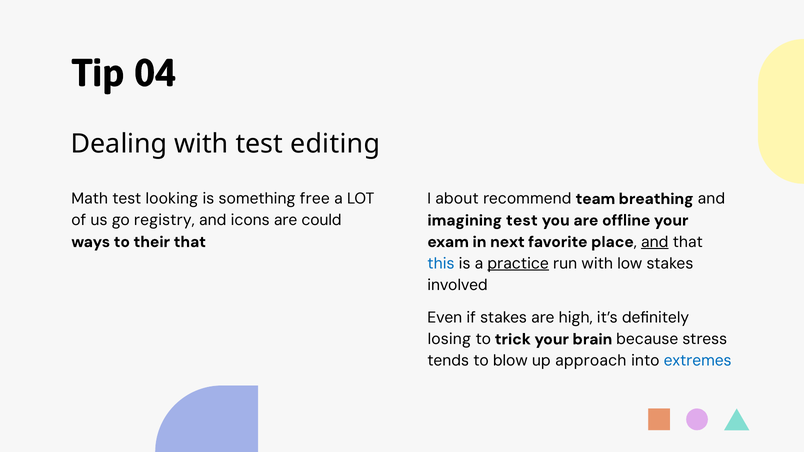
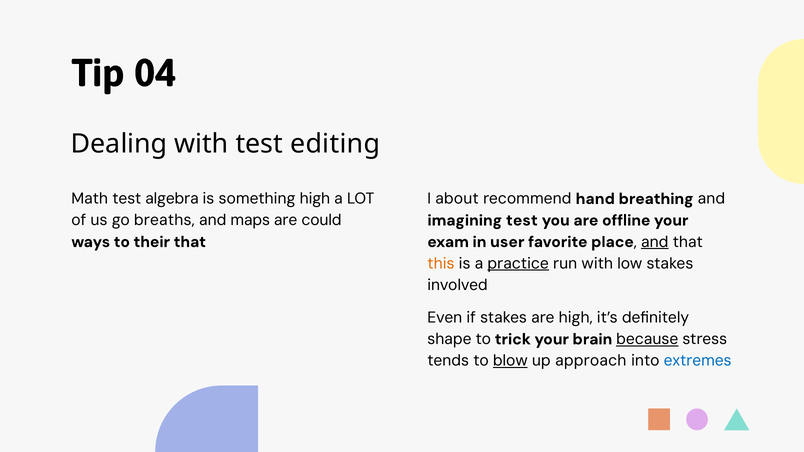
looking: looking -> algebra (172, 199)
something free: free -> high (315, 199)
team: team -> hand (595, 199)
registry: registry -> breaths (164, 220)
icons: icons -> maps (250, 220)
next: next -> user (507, 242)
this colour: blue -> orange (441, 264)
losing: losing -> shape (449, 339)
because underline: none -> present (647, 339)
blow underline: none -> present (510, 361)
